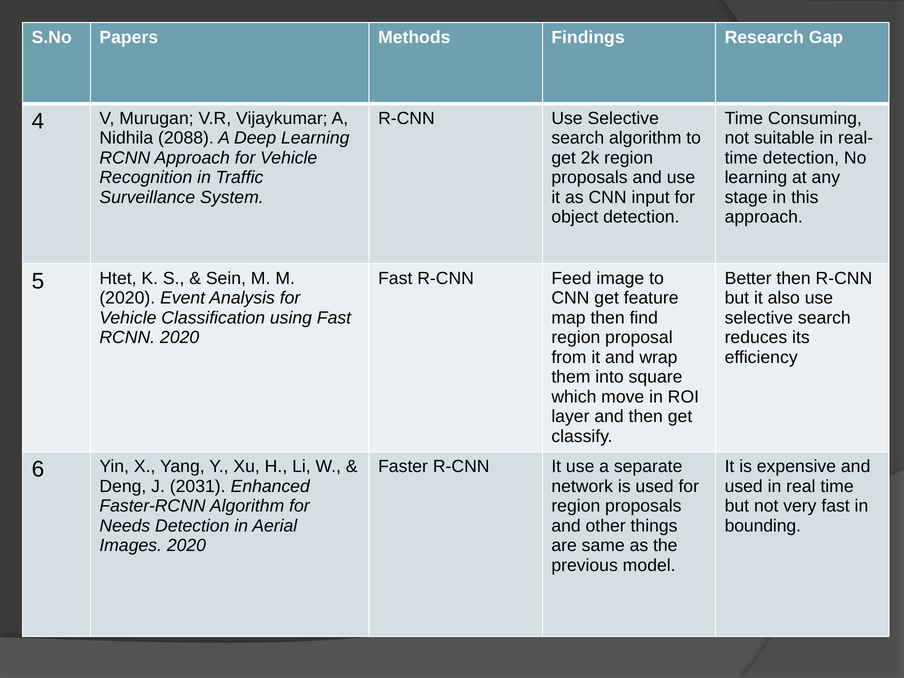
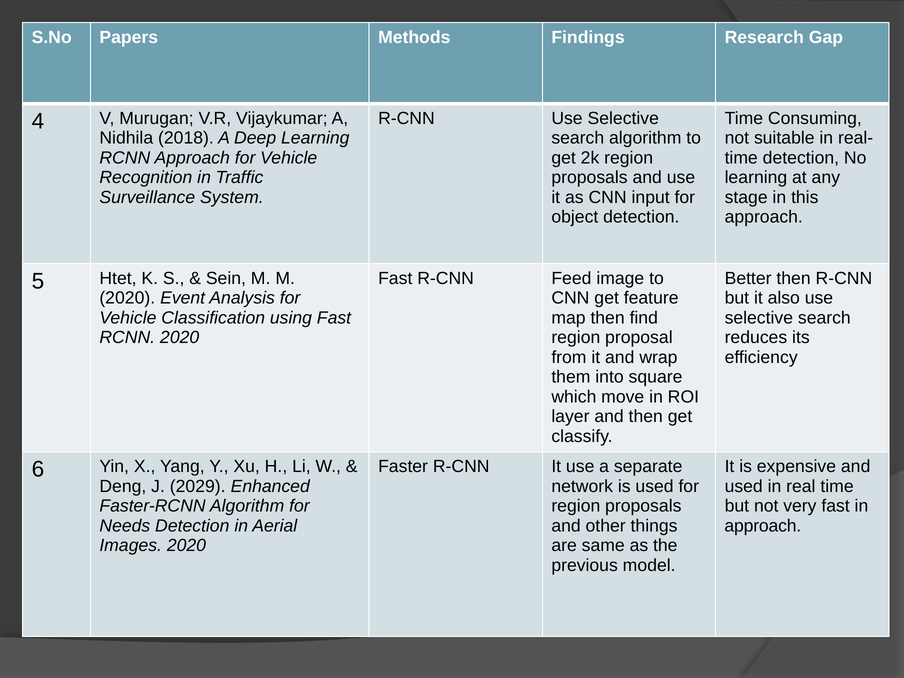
2088: 2088 -> 2018 (186, 138)
2031: 2031 -> 2029 (198, 486)
bounding: bounding -> approach (763, 526)
